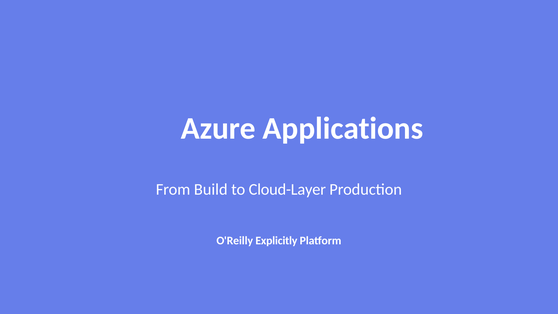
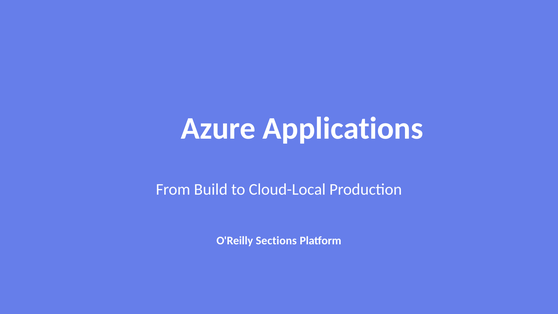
Cloud-Layer: Cloud-Layer -> Cloud-Local (287, 189)
Explicitly: Explicitly -> Sections (276, 241)
